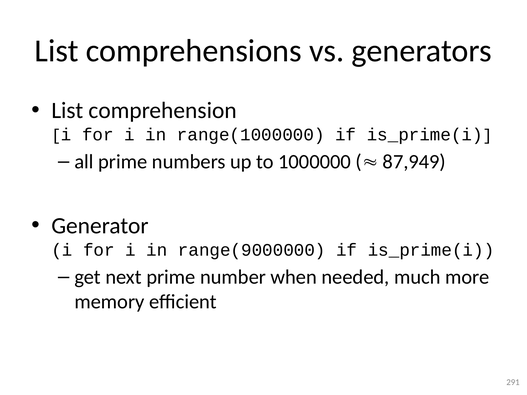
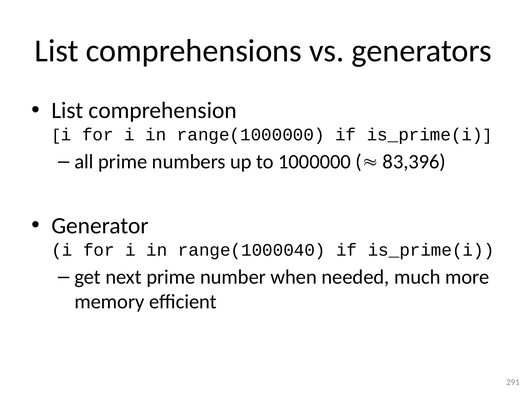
87,949: 87,949 -> 83,396 (414, 162)
range(9000000: range(9000000 -> range(1000040 (252, 250)
